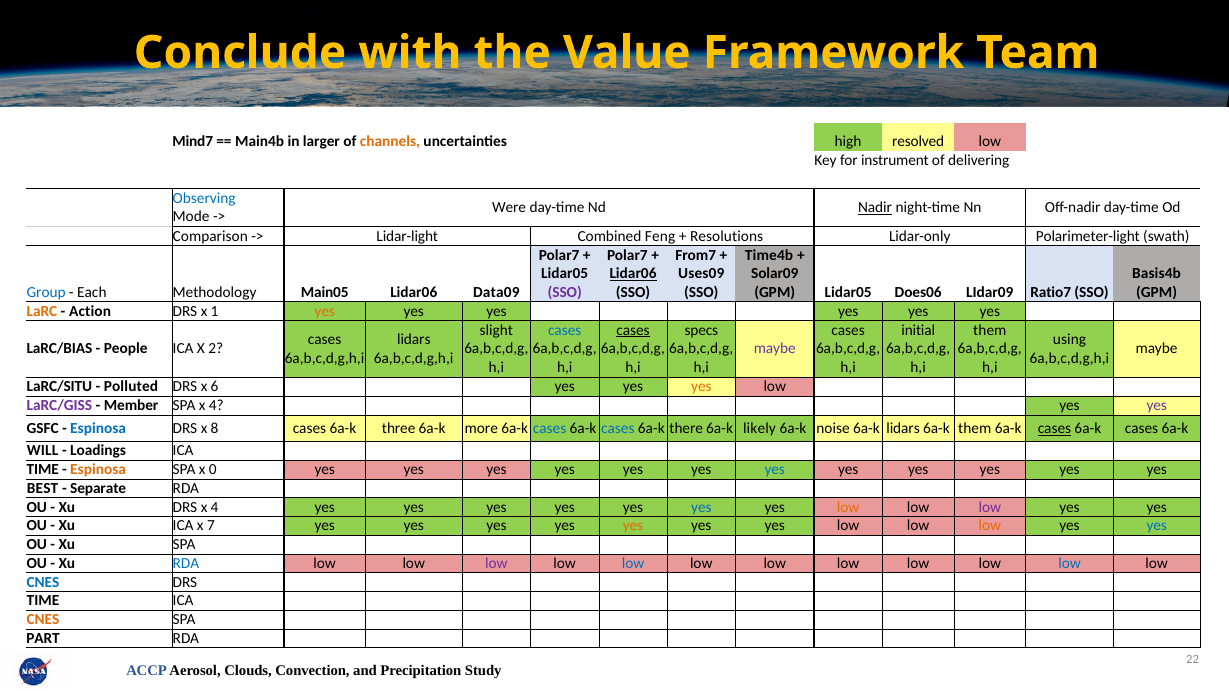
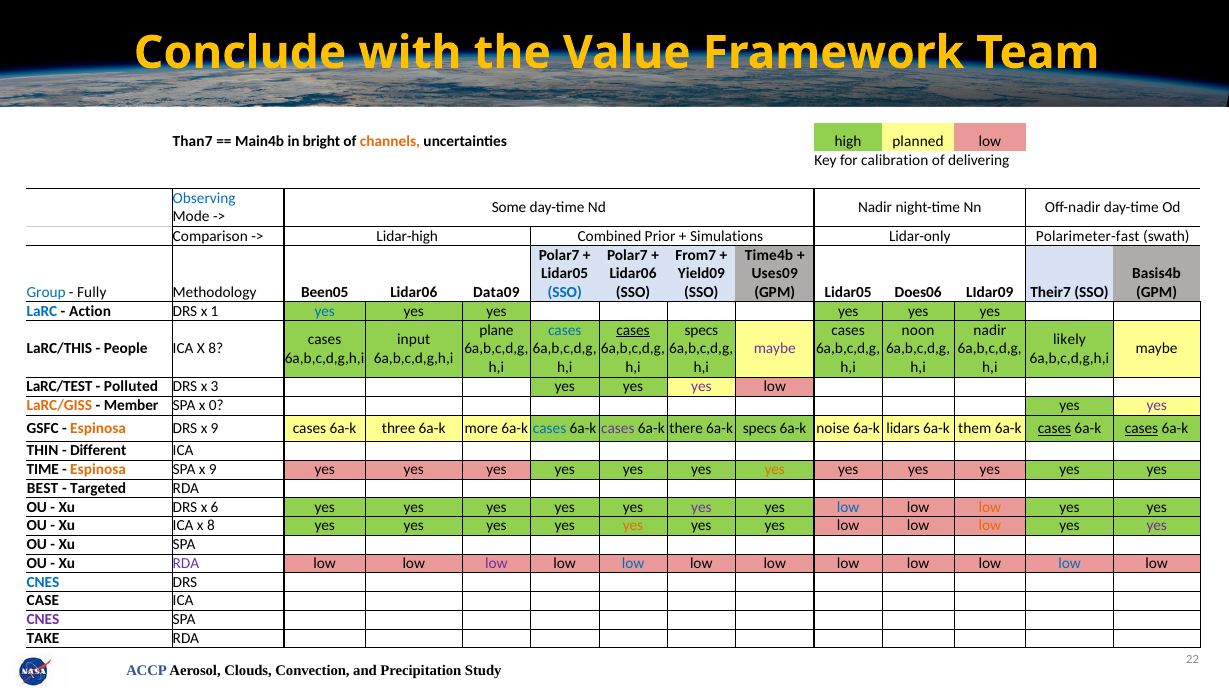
Mind7: Mind7 -> Than7 (193, 142)
larger: larger -> bright (321, 142)
resolved: resolved -> planned (918, 142)
instrument: instrument -> calibration (895, 161)
Were: Were -> Some (509, 208)
Nadir underline: present -> none (875, 208)
Lidar-light: Lidar-light -> Lidar-high (407, 236)
Feng: Feng -> Prior (660, 236)
Resolutions: Resolutions -> Simulations (727, 236)
Polarimeter-light: Polarimeter-light -> Polarimeter-fast (1088, 236)
Lidar06 underline: present -> none (633, 274)
Uses09: Uses09 -> Yield09 (701, 274)
Solar09: Solar09 -> Uses09 (775, 274)
Each: Each -> Fully (92, 293)
Main05: Main05 -> Been05 (325, 293)
SSO colour: purple -> blue (565, 293)
Ratio7: Ratio7 -> Their7 (1051, 293)
LaRC colour: orange -> blue (42, 311)
yes colour: orange -> blue (325, 311)
slight: slight -> plane (496, 330)
initial: initial -> noon (918, 330)
them: them -> nadir (990, 330)
lidars: lidars -> input (414, 339)
using: using -> likely (1069, 339)
LaRC/BIAS: LaRC/BIAS -> LaRC/THIS (59, 349)
2: 2 -> 8 (216, 349)
LaRC/SITU: LaRC/SITU -> LaRC/TEST (59, 387)
6: 6 -> 3 (215, 387)
yes colour: orange -> purple (701, 387)
LaRC/GISS colour: purple -> orange (59, 406)
SPA x 4: 4 -> 0 (216, 406)
Espinosa colour: blue -> orange (98, 429)
DRS x 8: 8 -> 9 (215, 429)
cases colour: blue -> purple (618, 429)
6a-k likely: likely -> specs (760, 429)
cases underline: none -> present (1142, 429)
WILL: WILL -> THIN (43, 451)
Loadings: Loadings -> Different (98, 451)
SPA x 0: 0 -> 9 (213, 470)
yes colour: blue -> orange (775, 470)
Separate: Separate -> Targeted (98, 489)
DRS x 4: 4 -> 6 (215, 507)
yes colour: blue -> purple (701, 507)
low colour: orange -> blue (848, 507)
low colour: purple -> orange (990, 507)
Xu ICA x 7: 7 -> 8 (211, 526)
yes colour: blue -> purple (1157, 526)
RDA colour: blue -> purple (186, 564)
TIME: TIME -> CASE (43, 601)
CNES colour: orange -> purple (43, 620)
PART: PART -> TAKE (43, 639)
